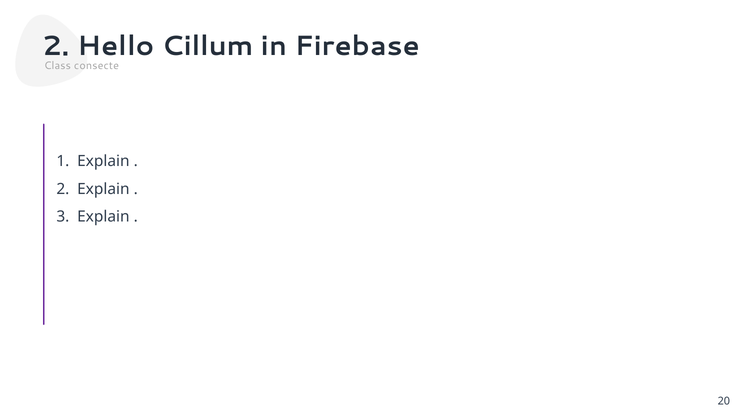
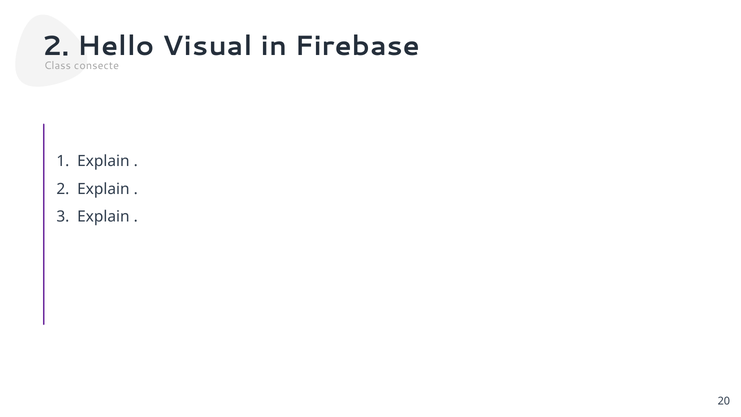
Cillum: Cillum -> Visual (207, 46)
